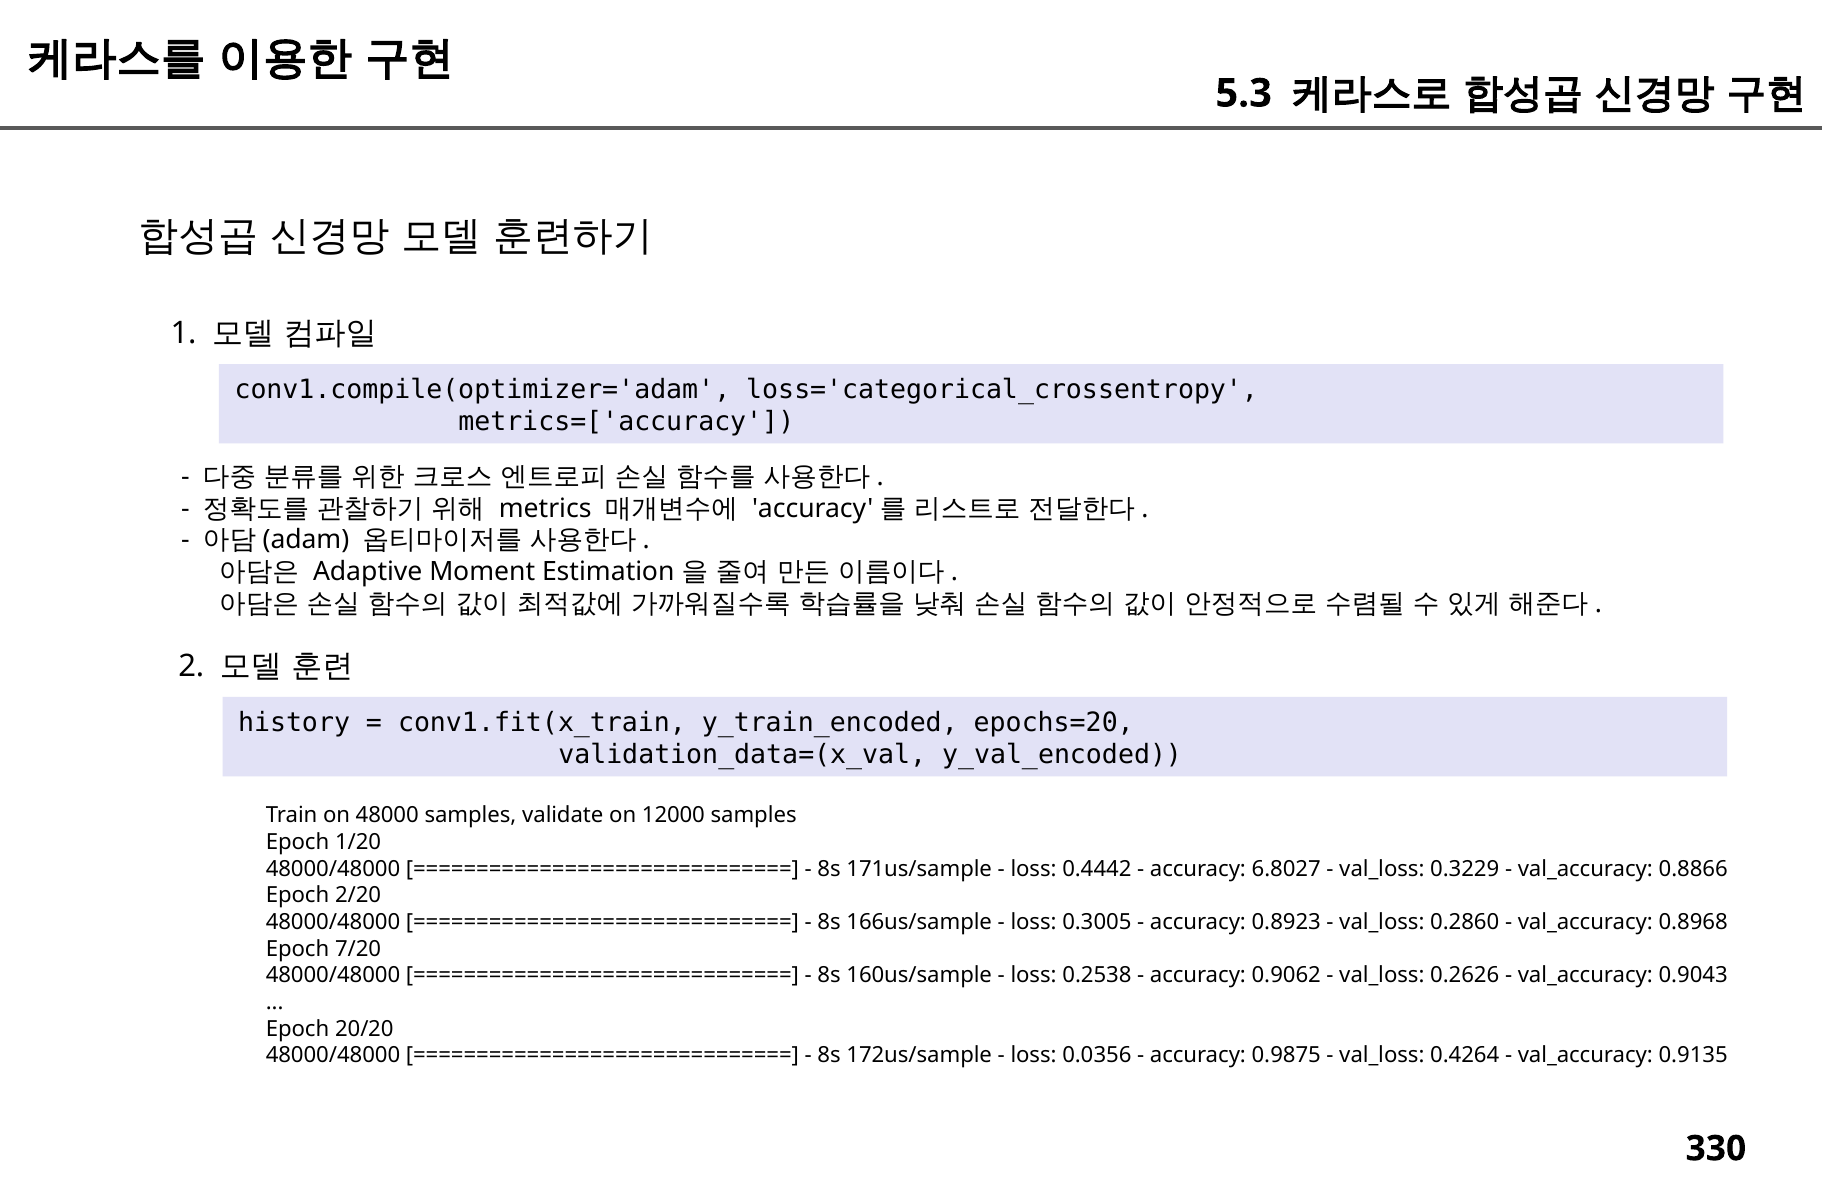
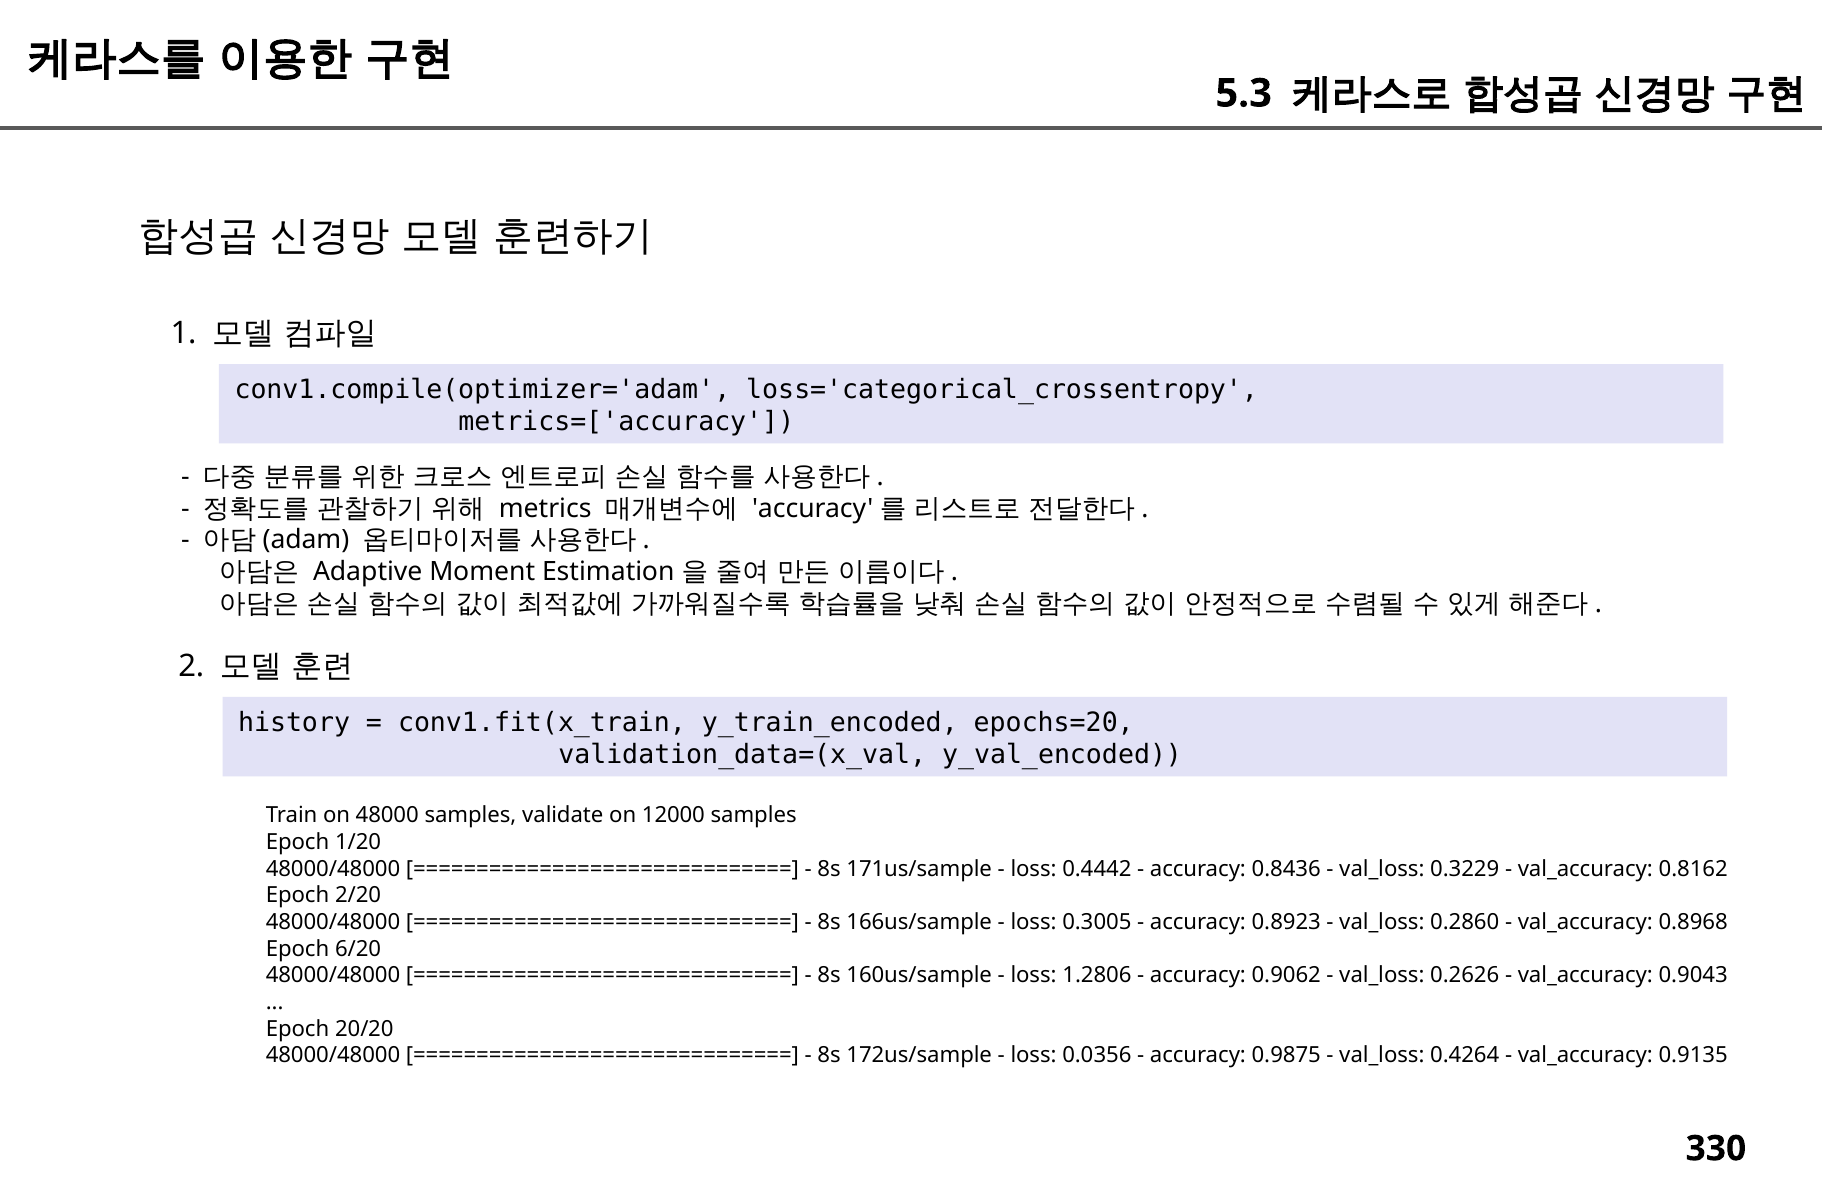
6.8027: 6.8027 -> 0.8436 (1286, 869)
0.8866: 0.8866 -> 0.8162 (1693, 869)
7/20: 7/20 -> 6/20 (358, 949)
0.2538: 0.2538 -> 1.2806 (1097, 975)
